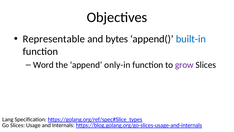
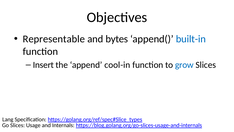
Word: Word -> Insert (43, 65)
only-in: only-in -> cool-in (117, 65)
grow colour: purple -> blue (184, 65)
